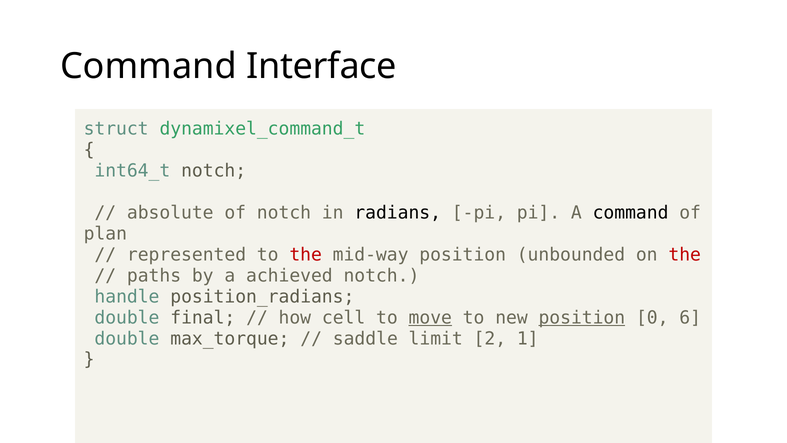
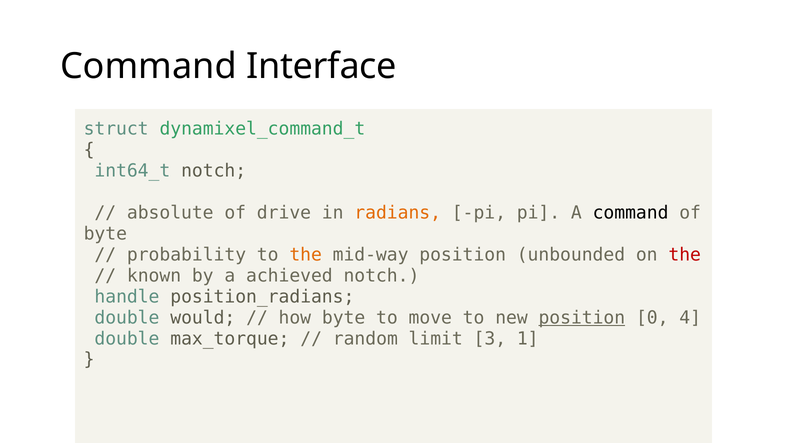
of notch: notch -> drive (284, 213)
radians colour: black -> orange (398, 213)
plan: plan -> byte (105, 234)
represented: represented -> probability (187, 254)
the colour: red -> orange (306, 254)
paths: paths -> known (154, 275)
final: final -> would (203, 317)
how cell: cell -> byte (344, 317)
move underline: present -> none (430, 317)
6: 6 -> 4 (690, 317)
saddle: saddle -> random (365, 338)
2: 2 -> 3 (490, 338)
